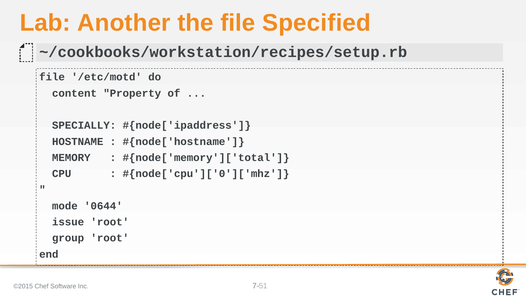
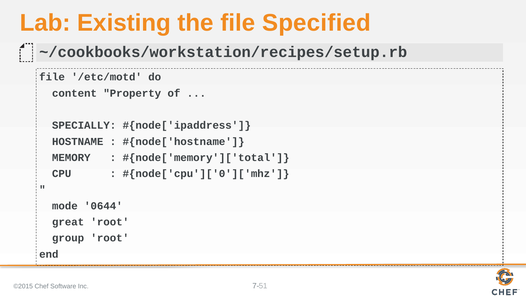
Another: Another -> Existing (124, 23)
issue: issue -> great (68, 222)
